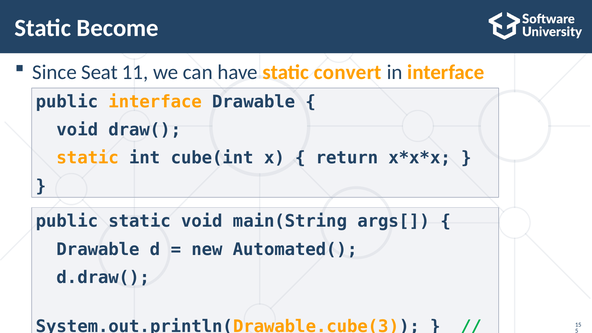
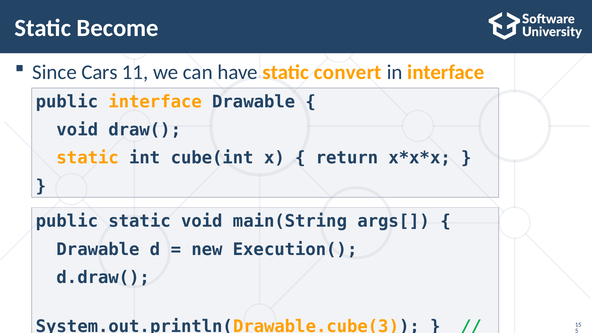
Seat: Seat -> Cars (100, 72)
Automated(: Automated( -> Execution( (295, 249)
